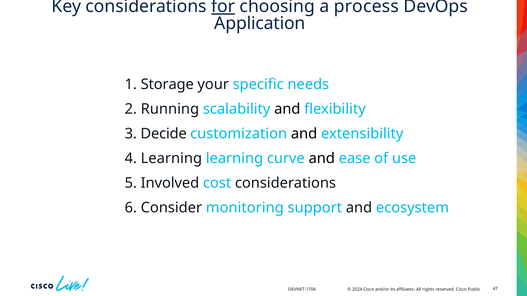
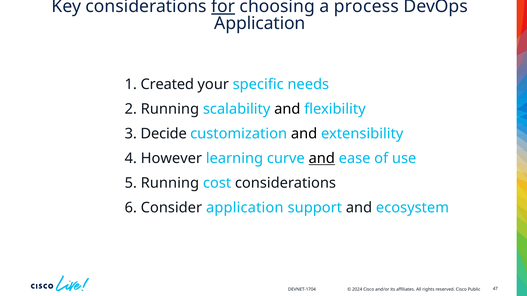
Storage: Storage -> Created (167, 84)
4 Learning: Learning -> However (171, 159)
and underline: none -> present (322, 159)
5 Involved: Involved -> Running (170, 183)
Consider monitoring: monitoring -> application (245, 208)
